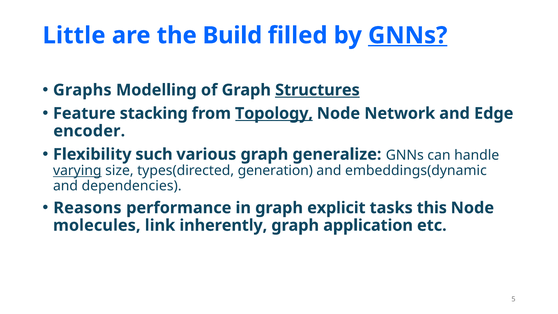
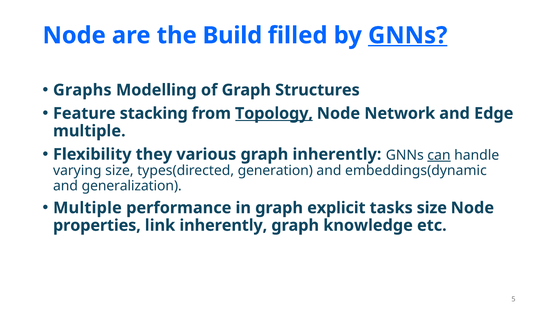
Little: Little -> Node (74, 35)
Structures underline: present -> none (317, 90)
encoder: encoder -> multiple (89, 131)
such: such -> they (154, 154)
graph generalize: generalize -> inherently (337, 154)
can underline: none -> present (439, 155)
varying underline: present -> none (77, 171)
dependencies: dependencies -> generalization (132, 186)
Reasons: Reasons -> Multiple (87, 208)
tasks this: this -> size (432, 208)
molecules: molecules -> properties (97, 225)
application: application -> knowledge (368, 225)
